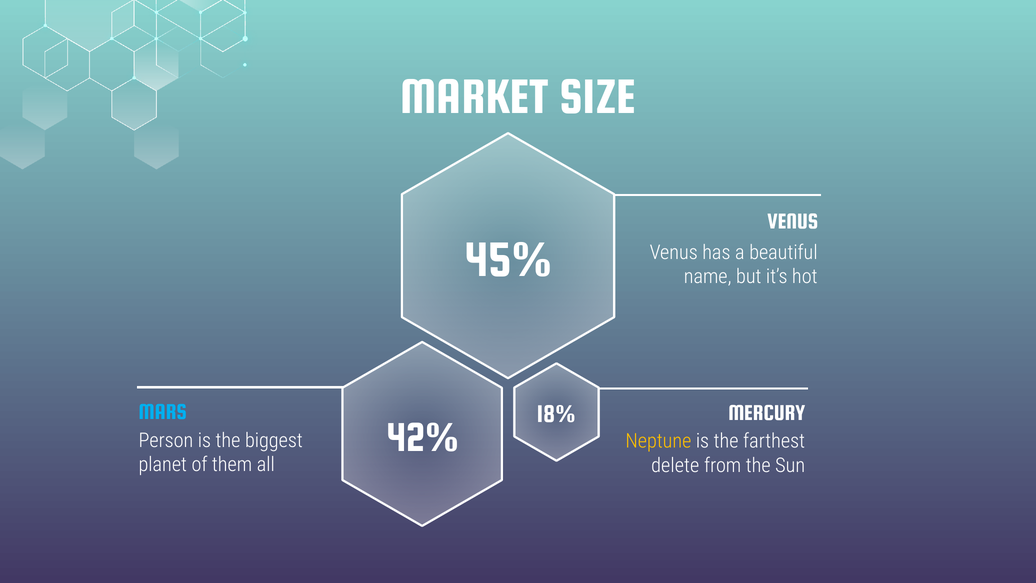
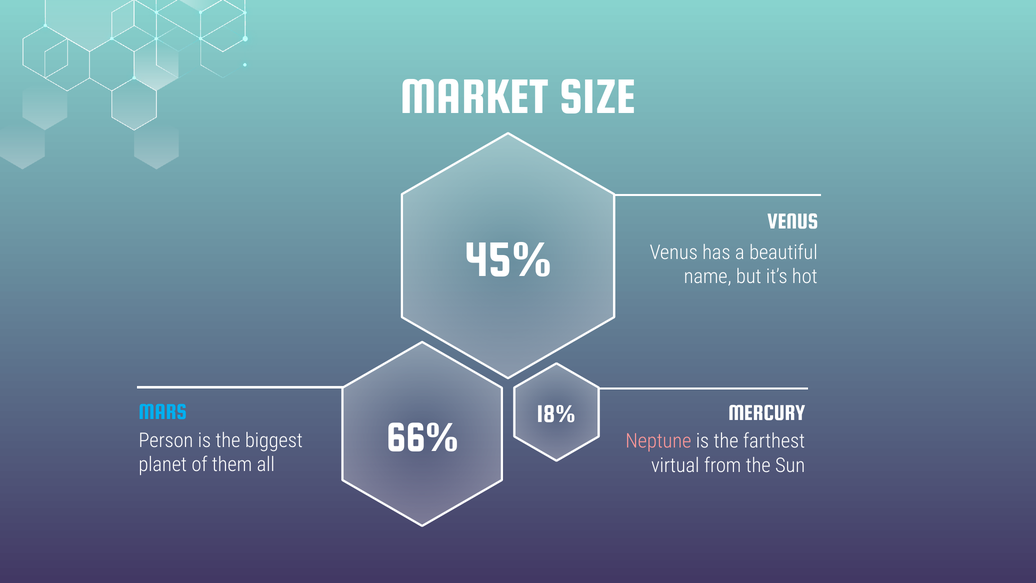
42%: 42% -> 66% (422, 437)
Neptune colour: yellow -> pink (658, 441)
delete: delete -> virtual (675, 465)
